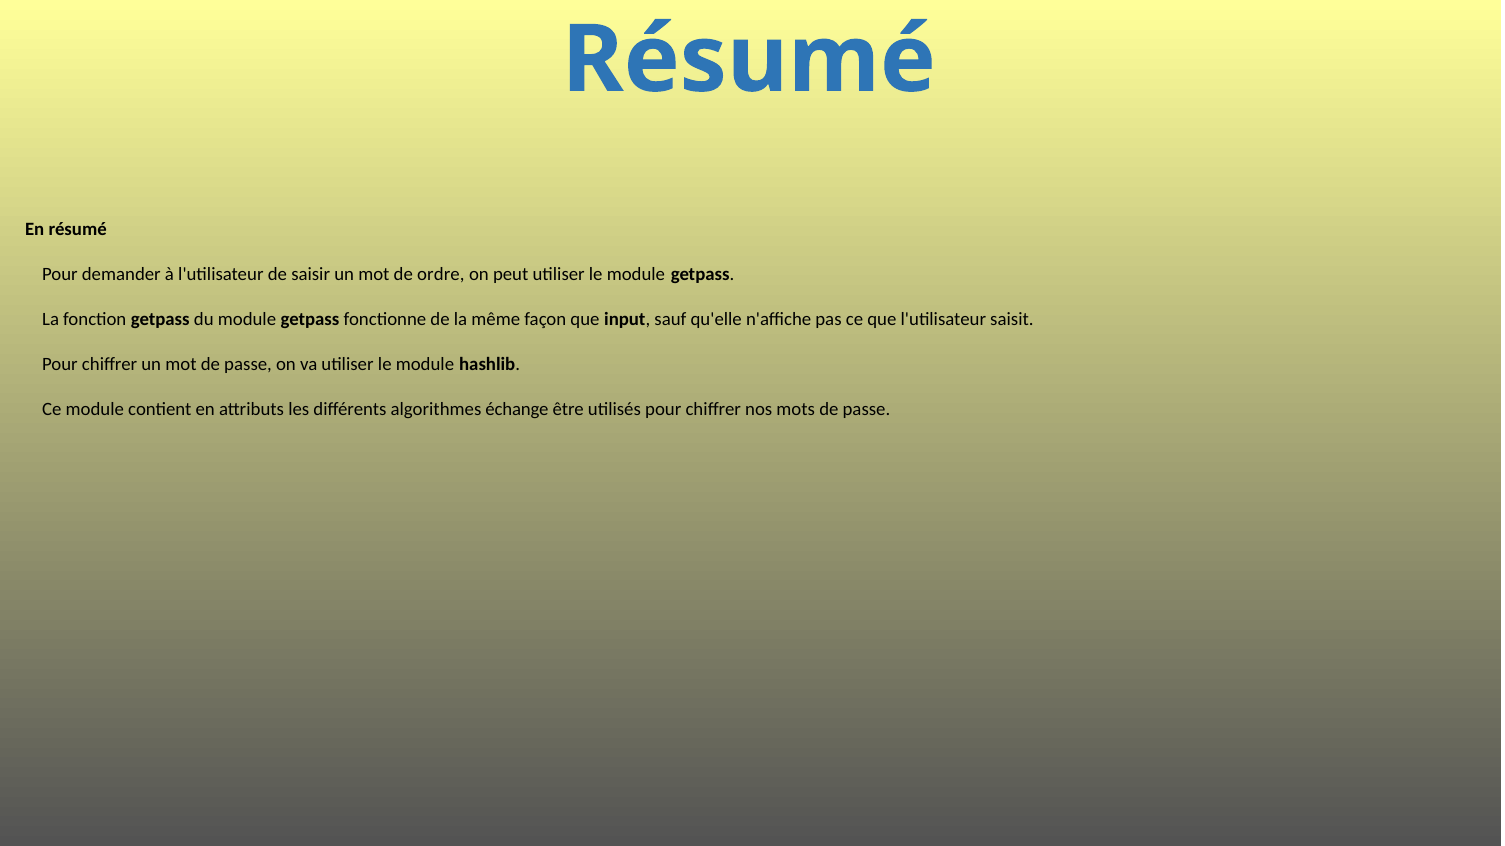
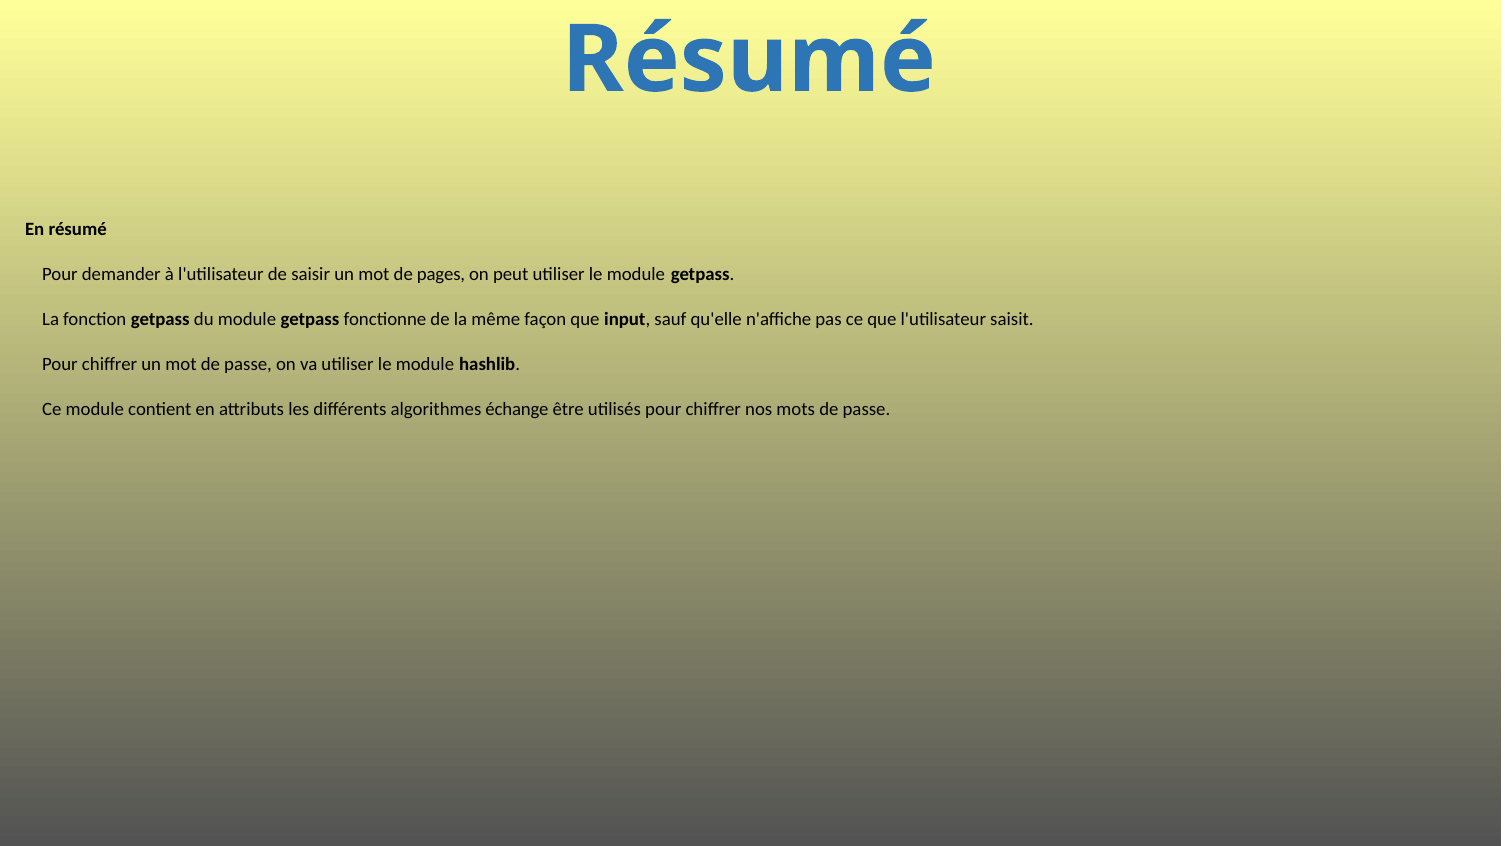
ordre: ordre -> pages (441, 274)
